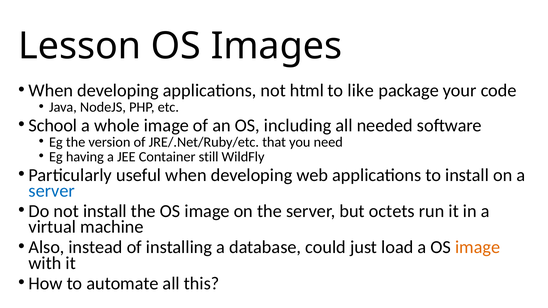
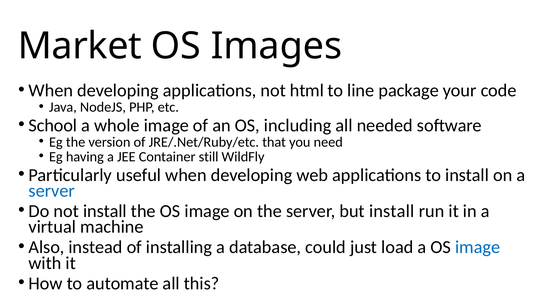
Lesson: Lesson -> Market (80, 46)
like: like -> line (361, 91)
but octets: octets -> install (392, 211)
image colour: orange -> blue (478, 247)
